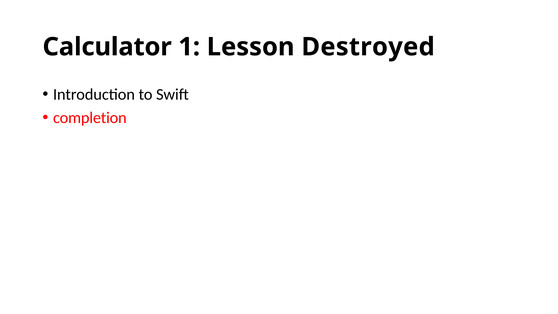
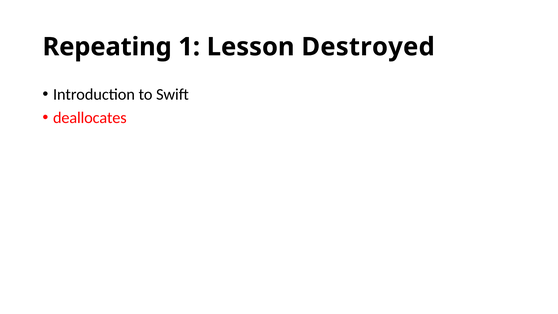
Calculator: Calculator -> Repeating (107, 47)
completion: completion -> deallocates (90, 118)
